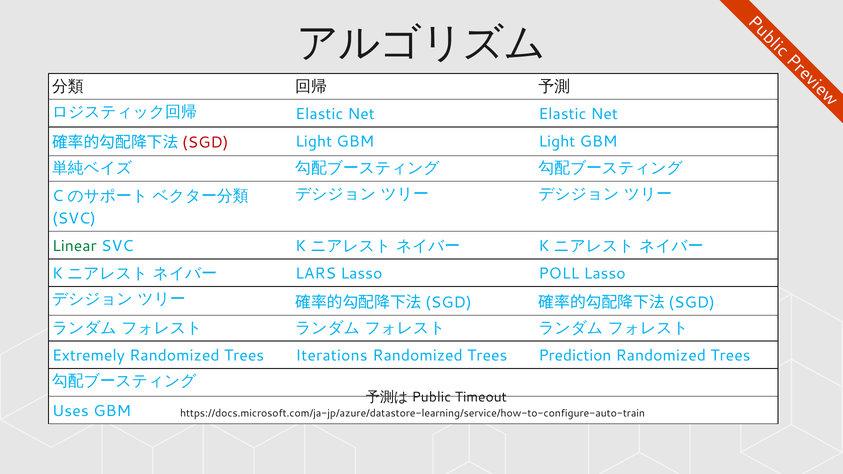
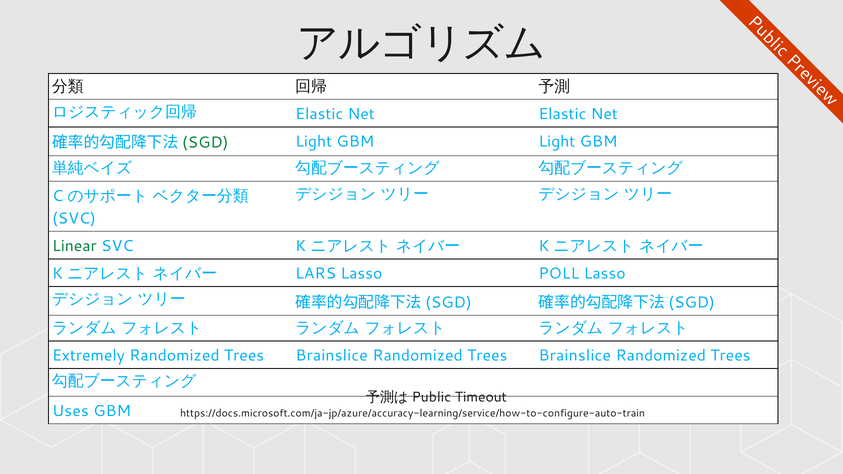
SGD colour: red -> green (205, 143)
Extremely Randomized Trees Iterations: Iterations -> Brainslice (332, 356)
Prediction: Prediction -> Brainslice (575, 356)
https://docs.microsoft.com/ja-jp/azure/datastore-learning/service/how-to-configure-auto-train: https://docs.microsoft.com/ja-jp/azure/datastore-learning/service/how-to-configure-auto-train -> https://docs.microsoft.com/ja-jp/azure/accuracy-learning/service/how-to-configure-auto-train (412, 414)
